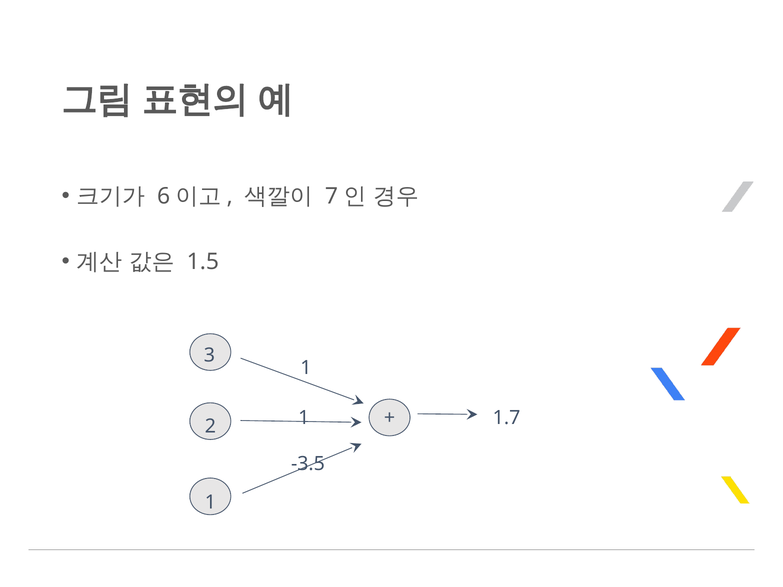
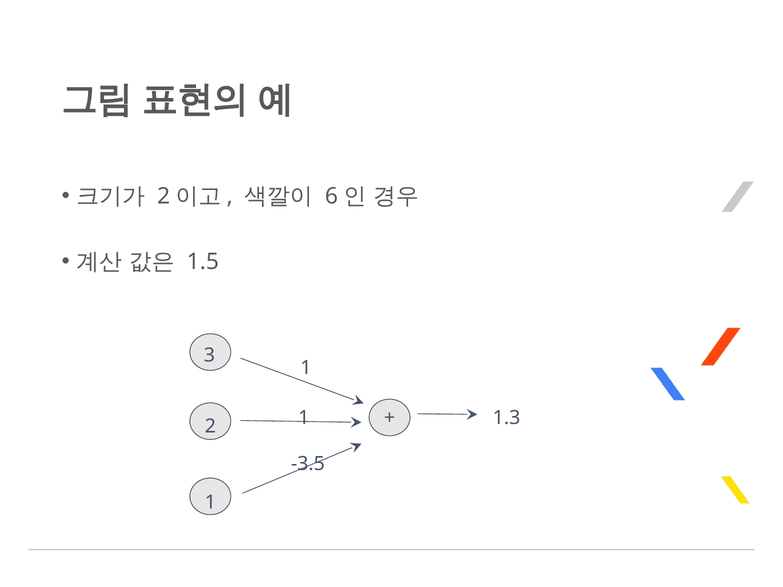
6: 6 -> 2 (164, 196)
7: 7 -> 6 (331, 196)
1.7: 1.7 -> 1.3 (507, 418)
